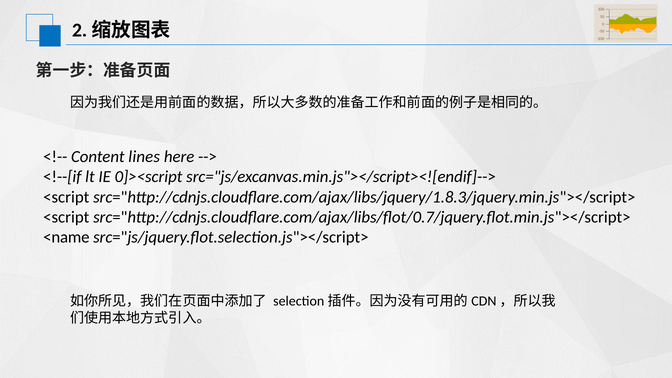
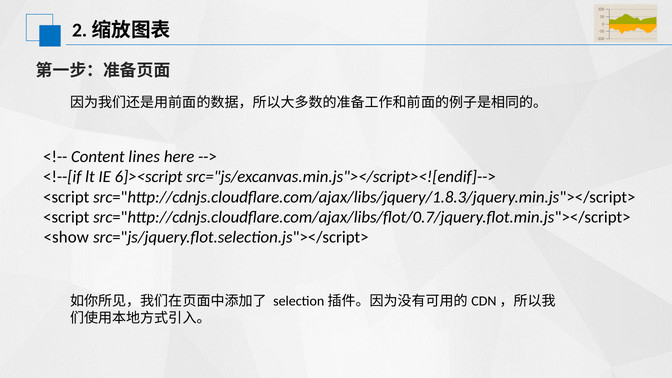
0]><script: 0]><script -> 6]><script (149, 177)
<name: <name -> <show (66, 237)
